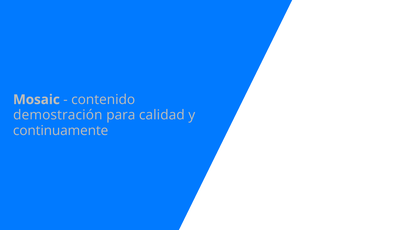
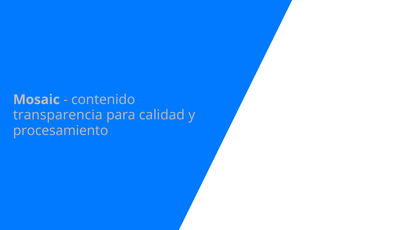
demostración: demostración -> transparencia (58, 115)
continuamente: continuamente -> procesamiento (61, 131)
